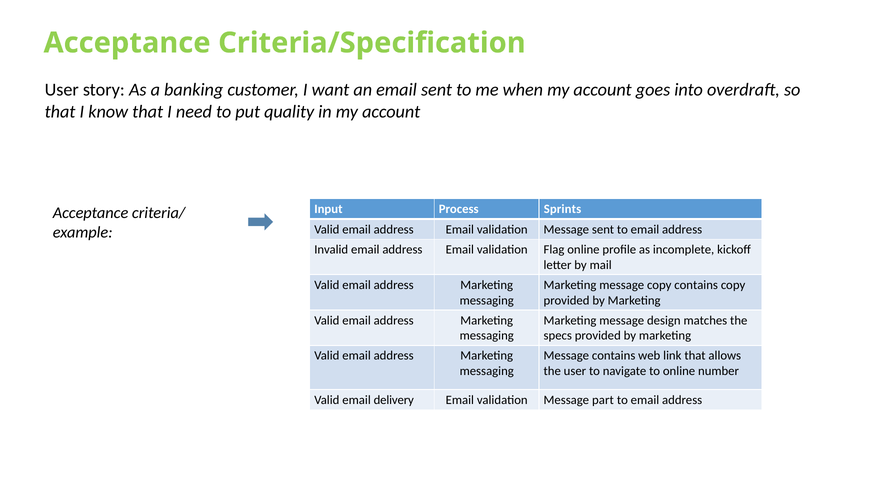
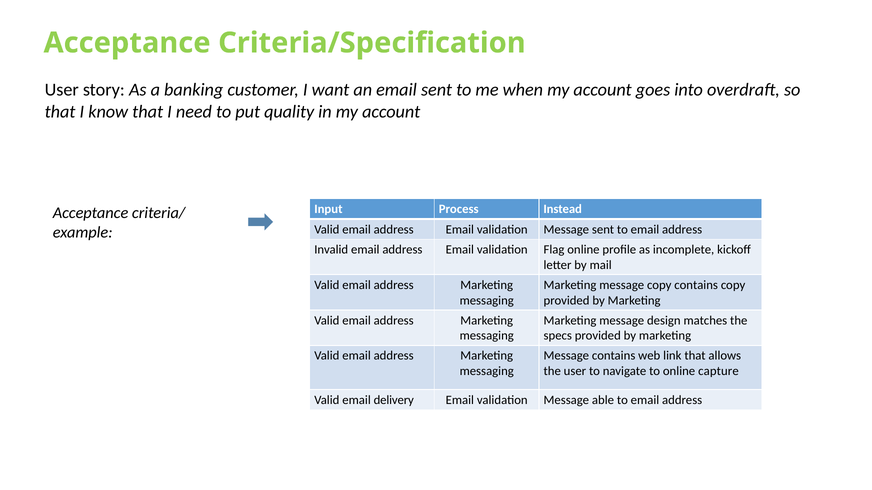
Sprints: Sprints -> Instead (563, 209)
number: number -> capture (718, 372)
part: part -> able (603, 400)
